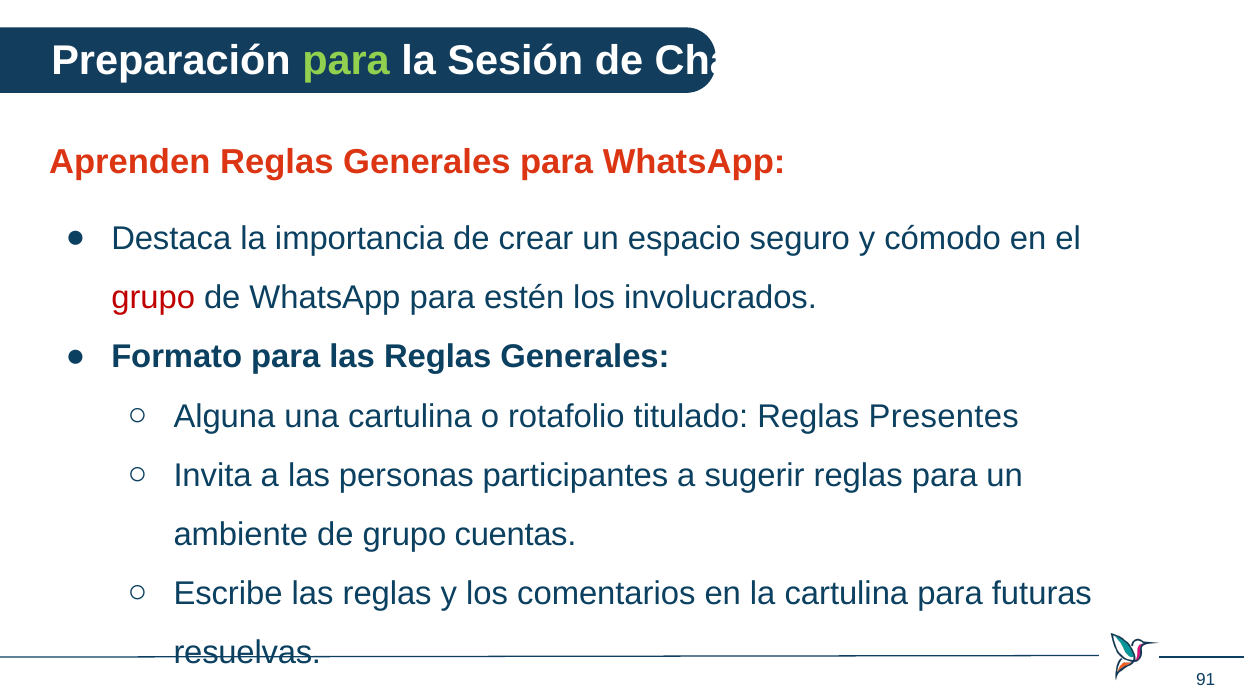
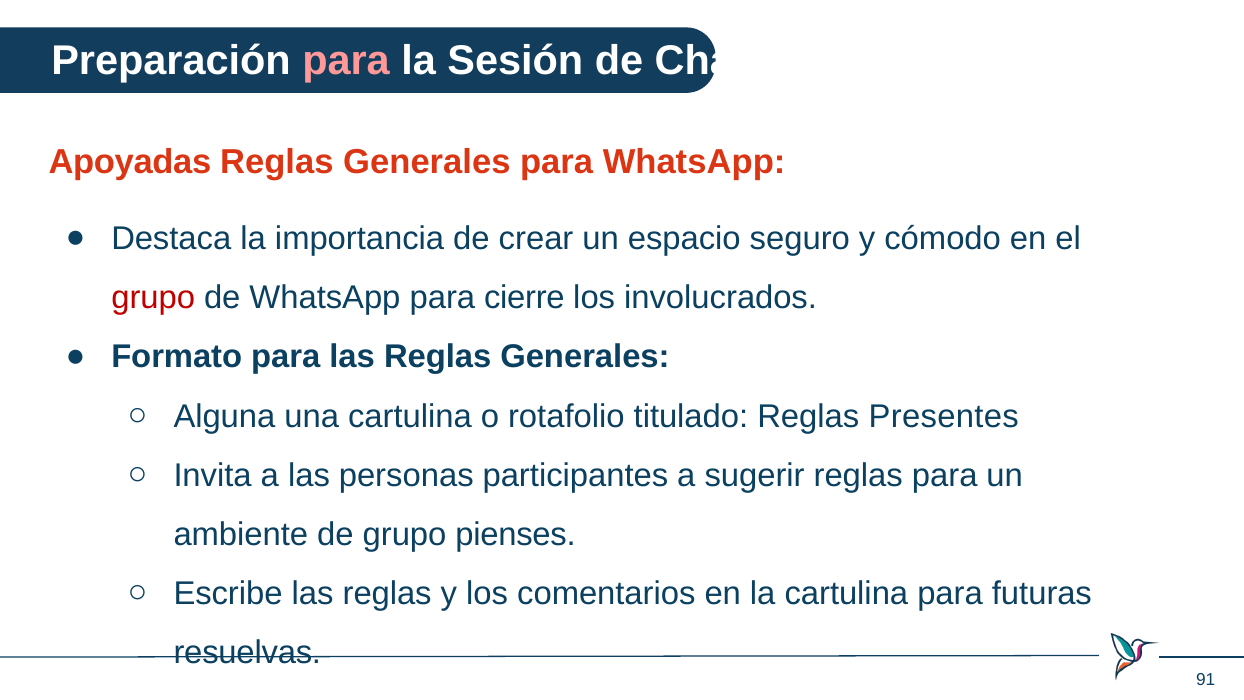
para colour: light green -> pink (346, 61)
Aprenden: Aprenden -> Apoyadas (130, 162)
estén: estén -> cierre (524, 298)
cuentas: cuentas -> pienses (516, 534)
